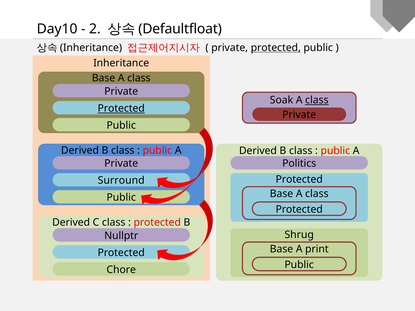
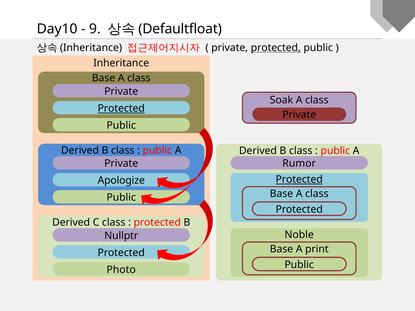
2: 2 -> 9 (95, 29)
class underline: present -> none (317, 100)
Politics: Politics -> Rumor (299, 164)
Protected underline: none -> present (299, 180)
Surround: Surround -> Apologize (121, 181)
Shrug: Shrug -> Noble (299, 235)
Chore: Chore -> Photo (121, 270)
